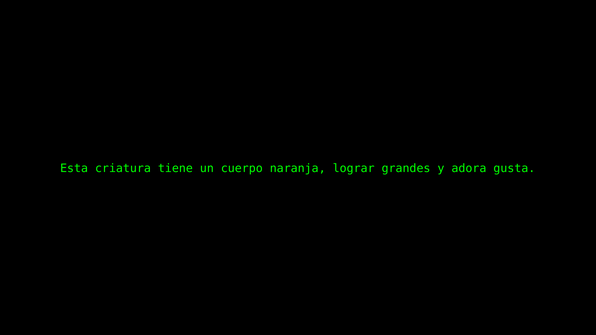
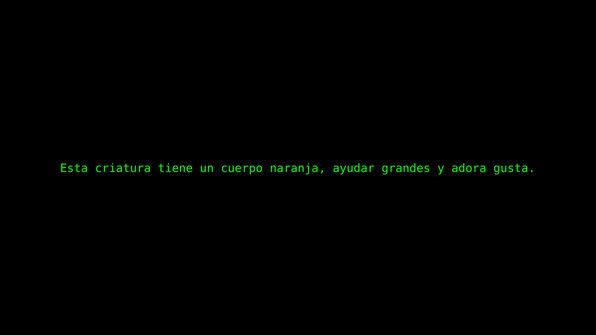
lograr: lograr -> ayudar (354, 168)
